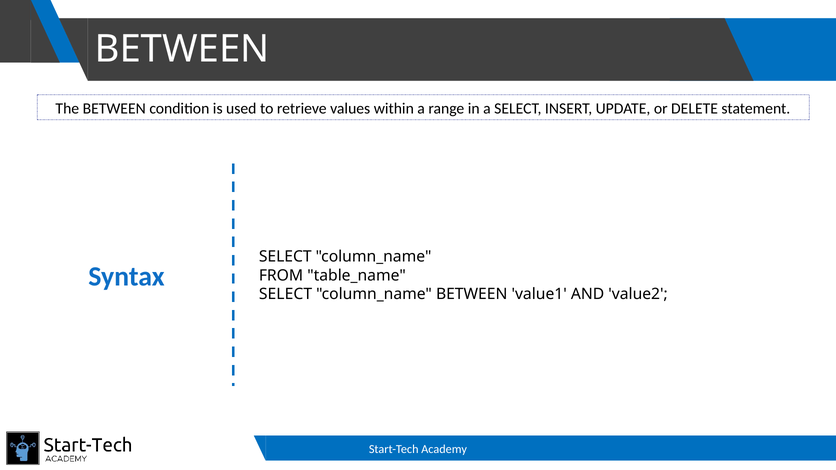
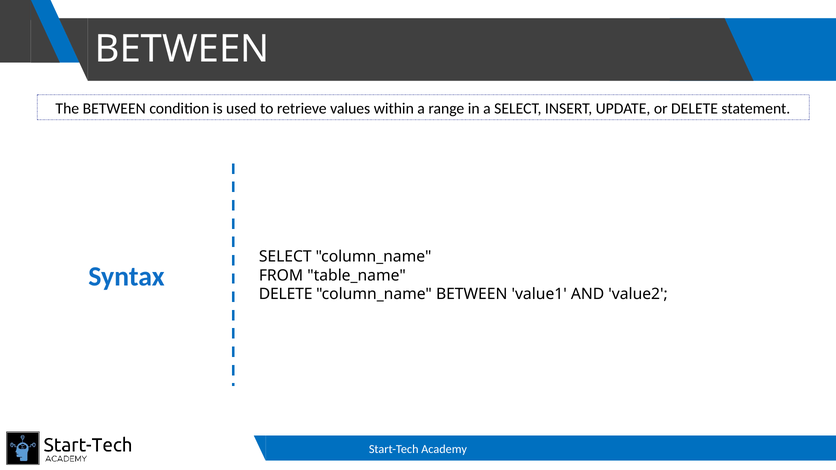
SELECT: SELECT -> DELETE (286, 294)
